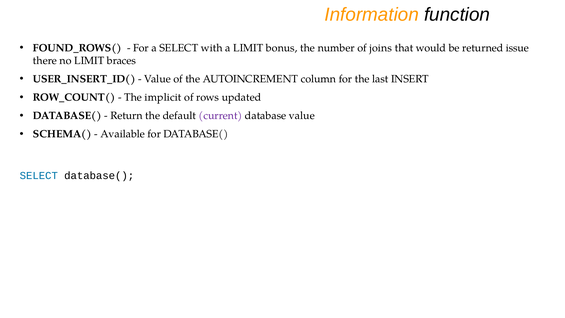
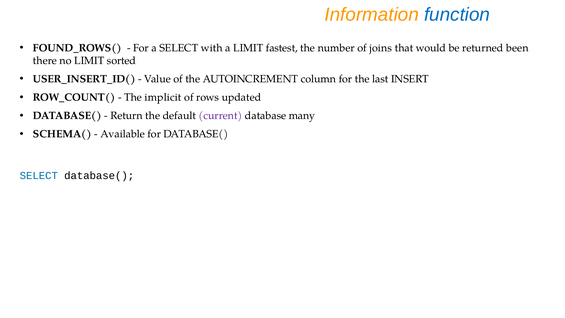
function colour: black -> blue (457, 15)
bonus: bonus -> fastest (282, 48)
issue: issue -> been (517, 48)
braces: braces -> sorted (121, 61)
database value: value -> many (302, 116)
